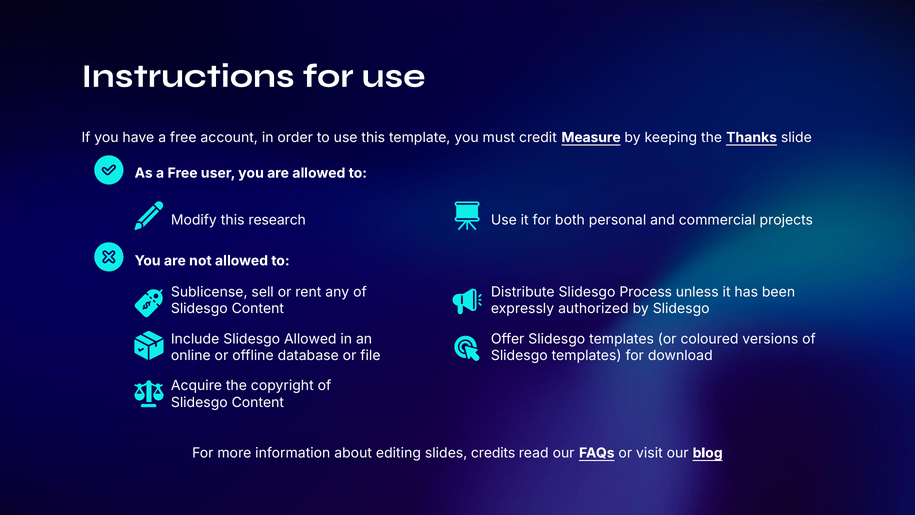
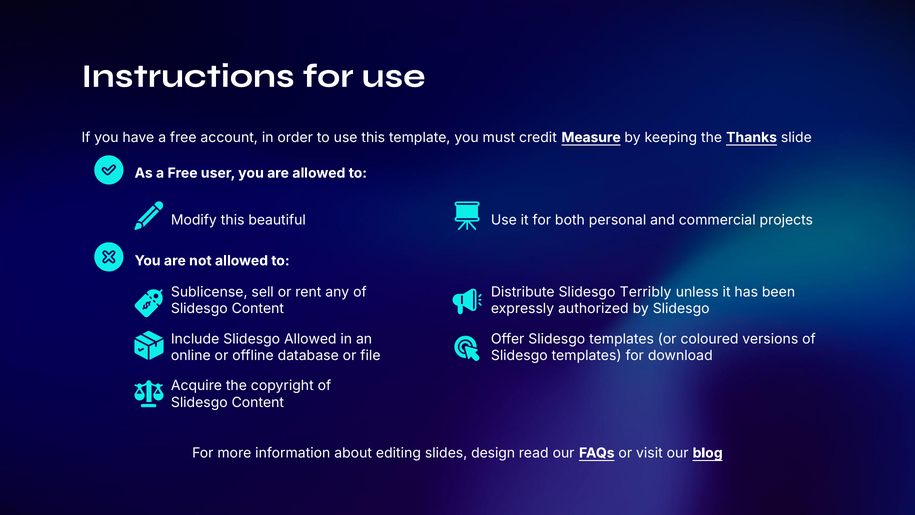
research: research -> beautiful (277, 220)
Process: Process -> Terribly (646, 292)
credits: credits -> design (493, 453)
